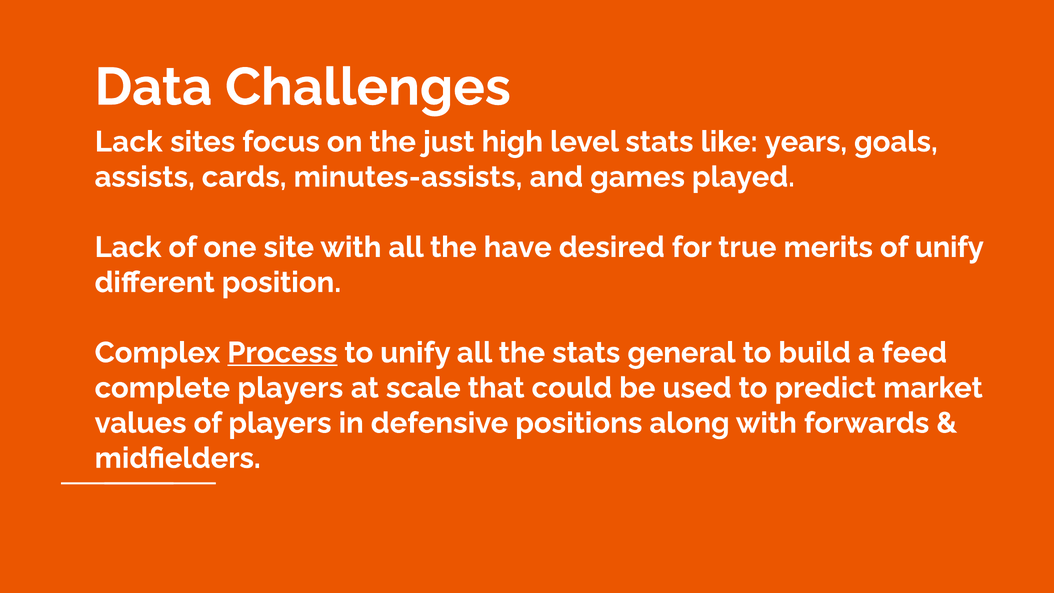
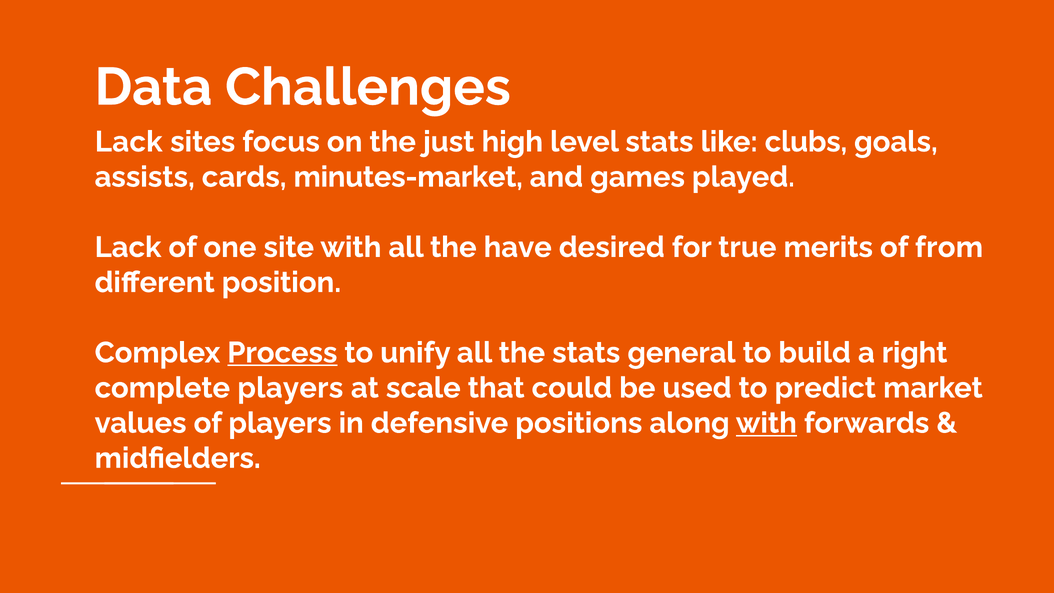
years: years -> clubs (806, 142)
minutes-assists: minutes-assists -> minutes-market (408, 177)
of unify: unify -> from (949, 247)
feed: feed -> right (915, 353)
with underline: none -> present (766, 423)
